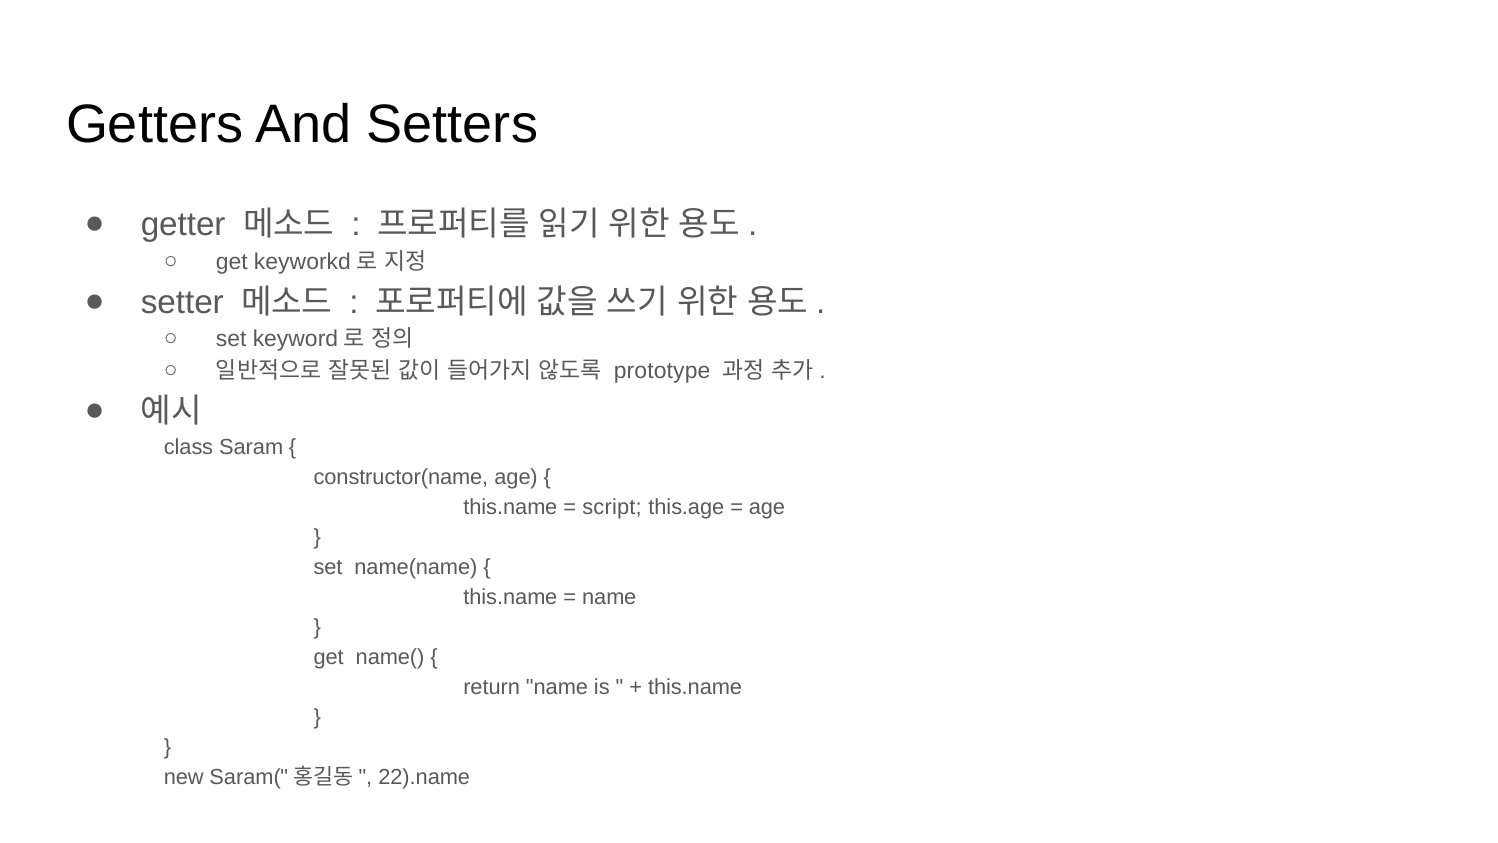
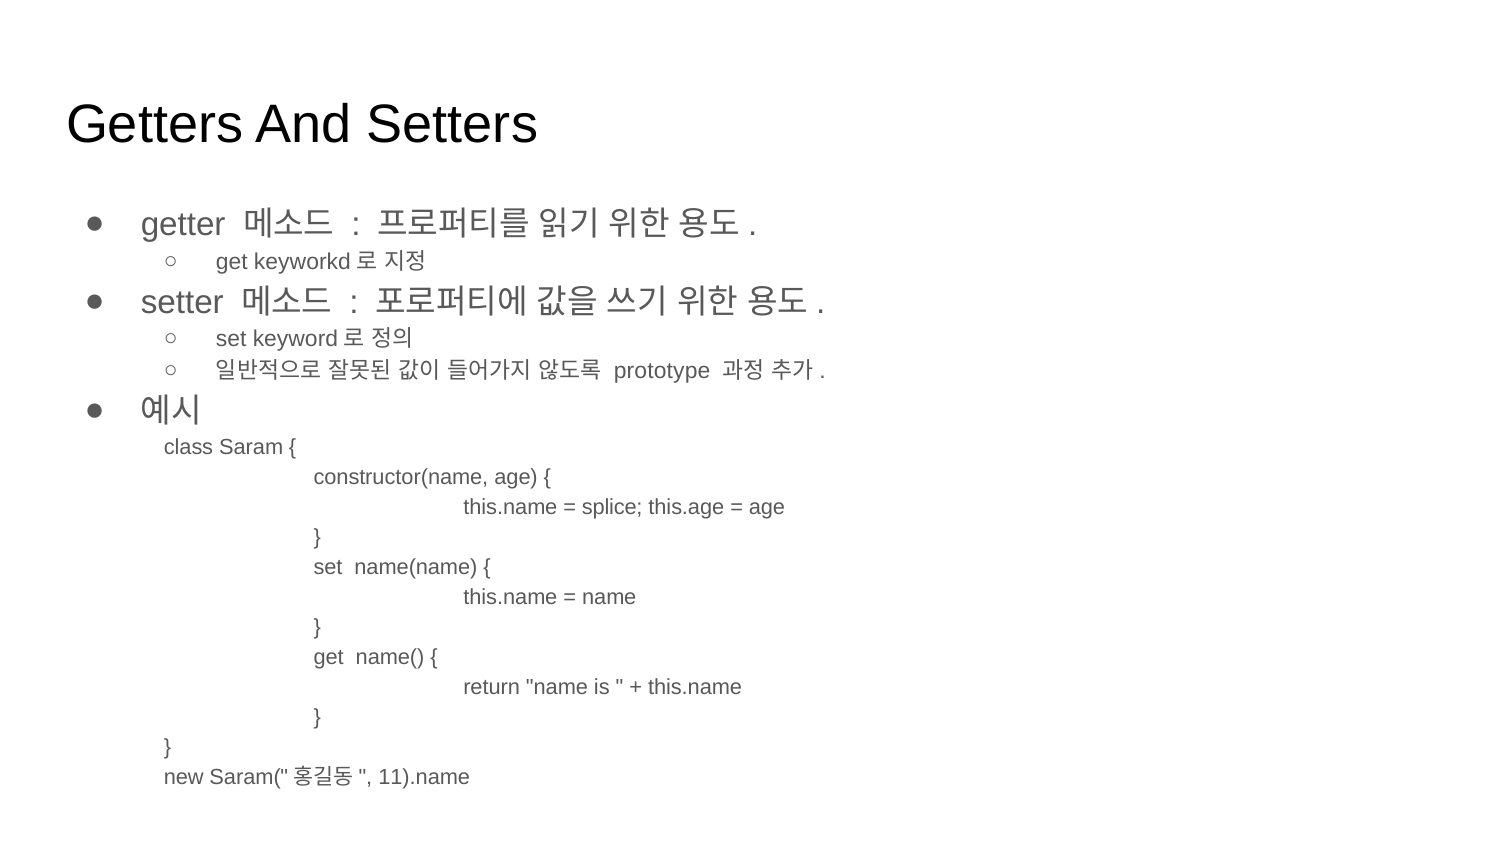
script: script -> splice (612, 507)
22).name: 22).name -> 11).name (424, 777)
